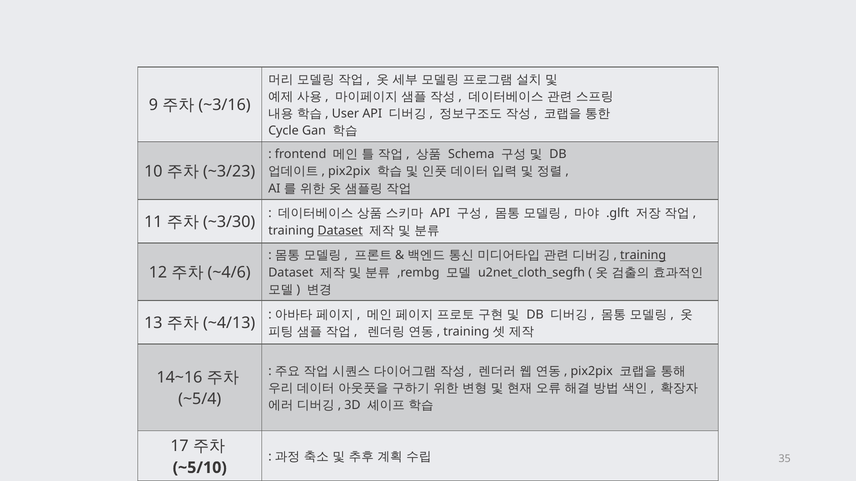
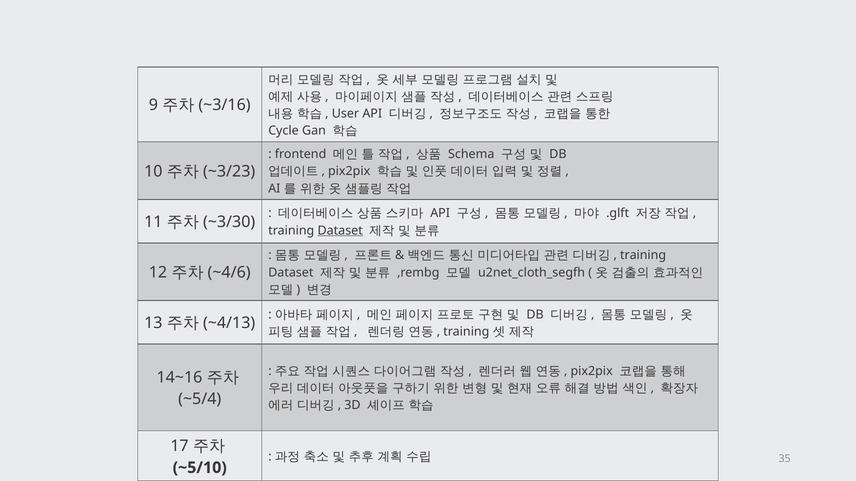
training underline: present -> none (643, 256)
